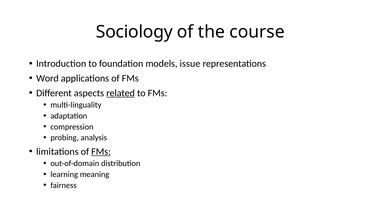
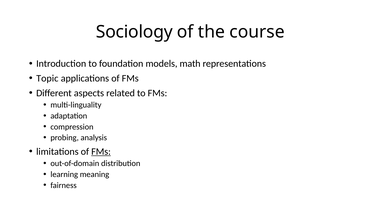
issue: issue -> math (190, 64)
Word: Word -> Topic (47, 78)
related underline: present -> none (121, 93)
